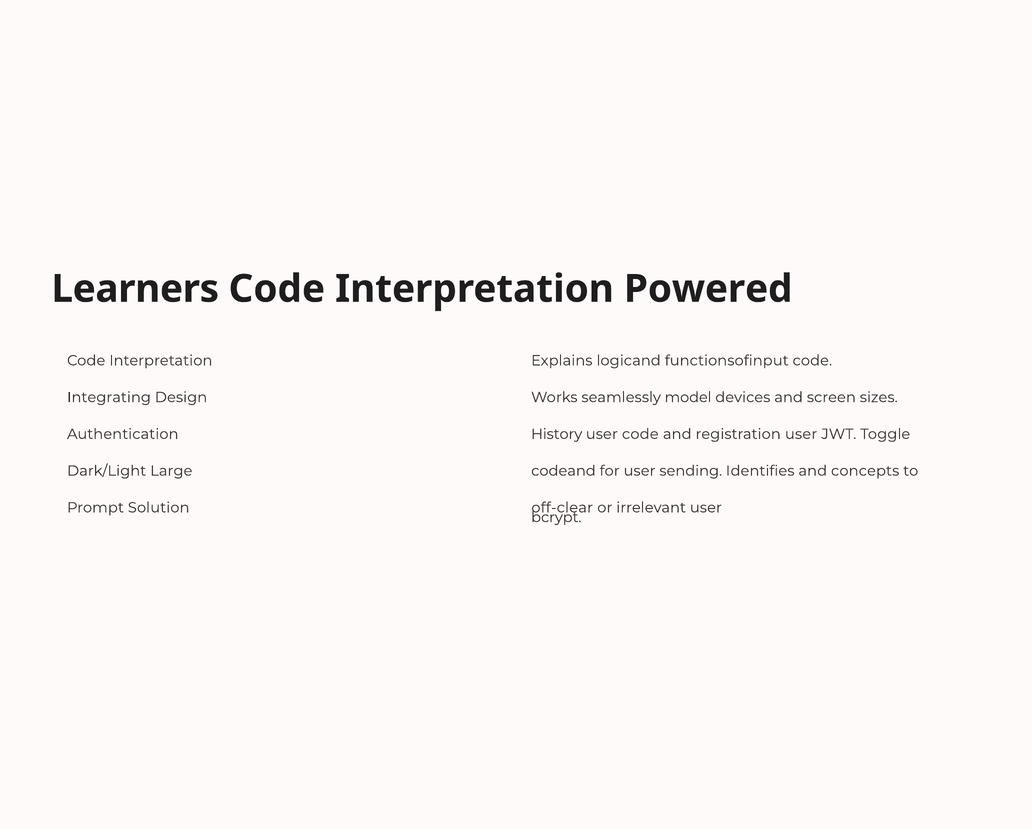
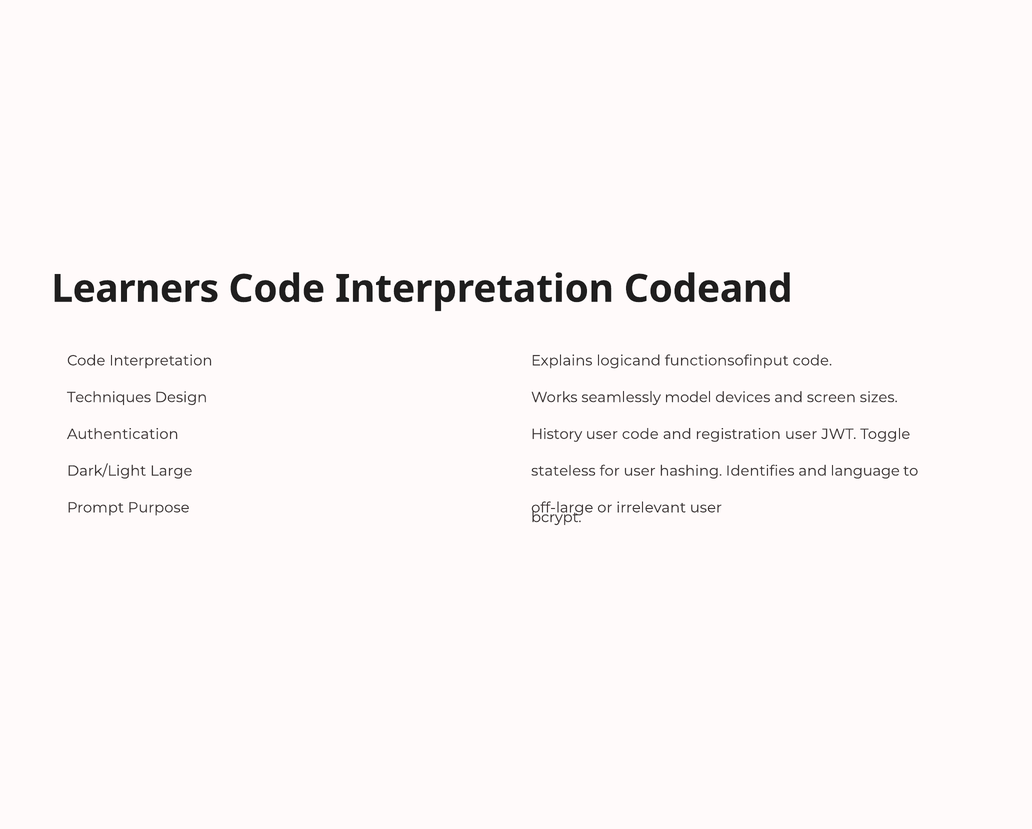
Powered: Powered -> Codeand (708, 289)
Integrating: Integrating -> Techniques (109, 397)
codeand: codeand -> stateless (563, 471)
sending: sending -> hashing (691, 471)
concepts: concepts -> language (865, 471)
Solution: Solution -> Purpose (159, 508)
off-clear: off-clear -> off-large (562, 508)
